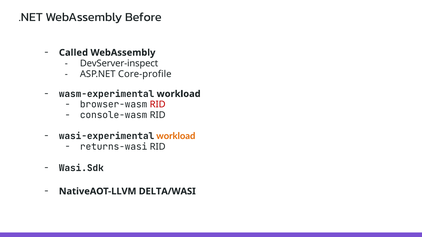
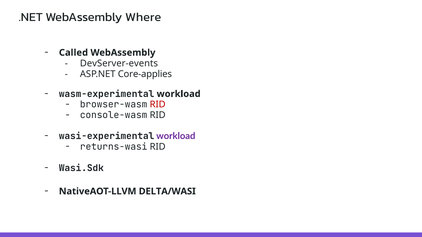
Before: Before -> Where (143, 17)
DevServer-inspect: DevServer-inspect -> DevServer-events (119, 63)
Core-profile: Core-profile -> Core-applies (145, 74)
workload colour: orange -> purple (176, 136)
